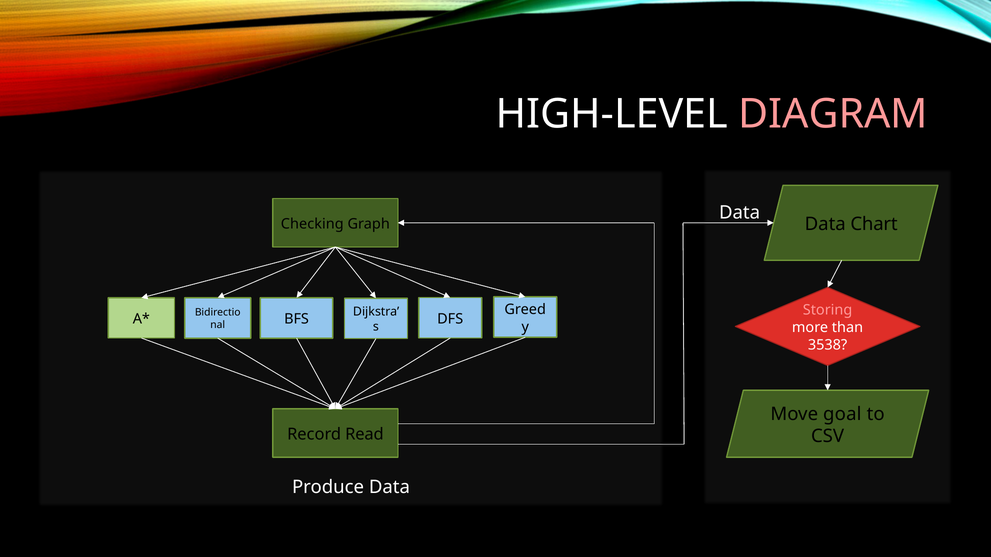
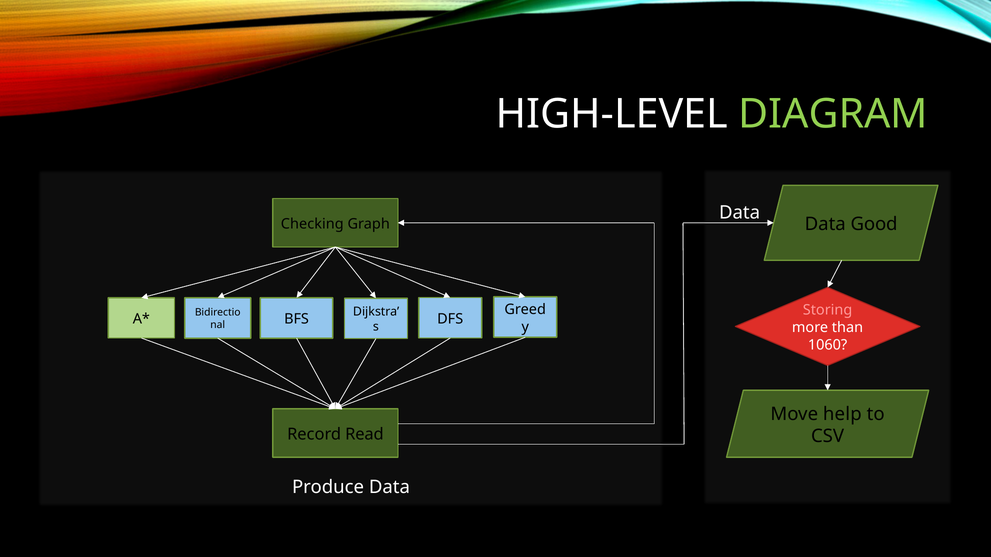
DIAGRAM colour: pink -> light green (833, 114)
Chart: Chart -> Good (874, 224)
3538: 3538 -> 1060 (828, 345)
goal: goal -> help (842, 414)
